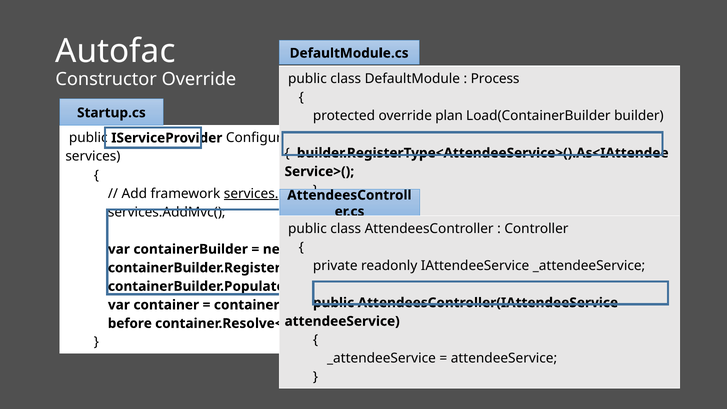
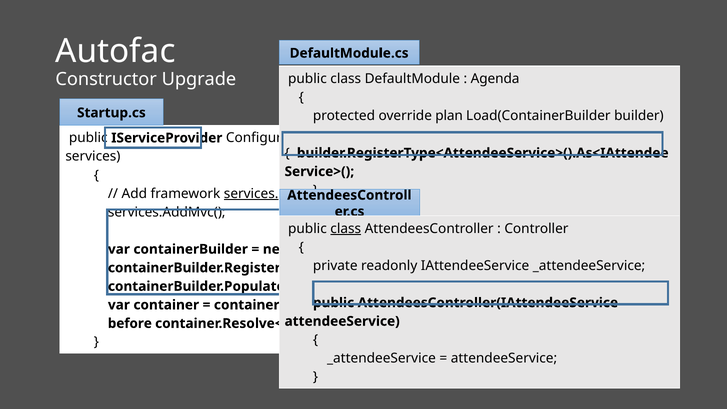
Constructor Override: Override -> Upgrade (199, 79)
Process: Process -> Agenda (495, 79)
class underline: none -> present (346, 228)
